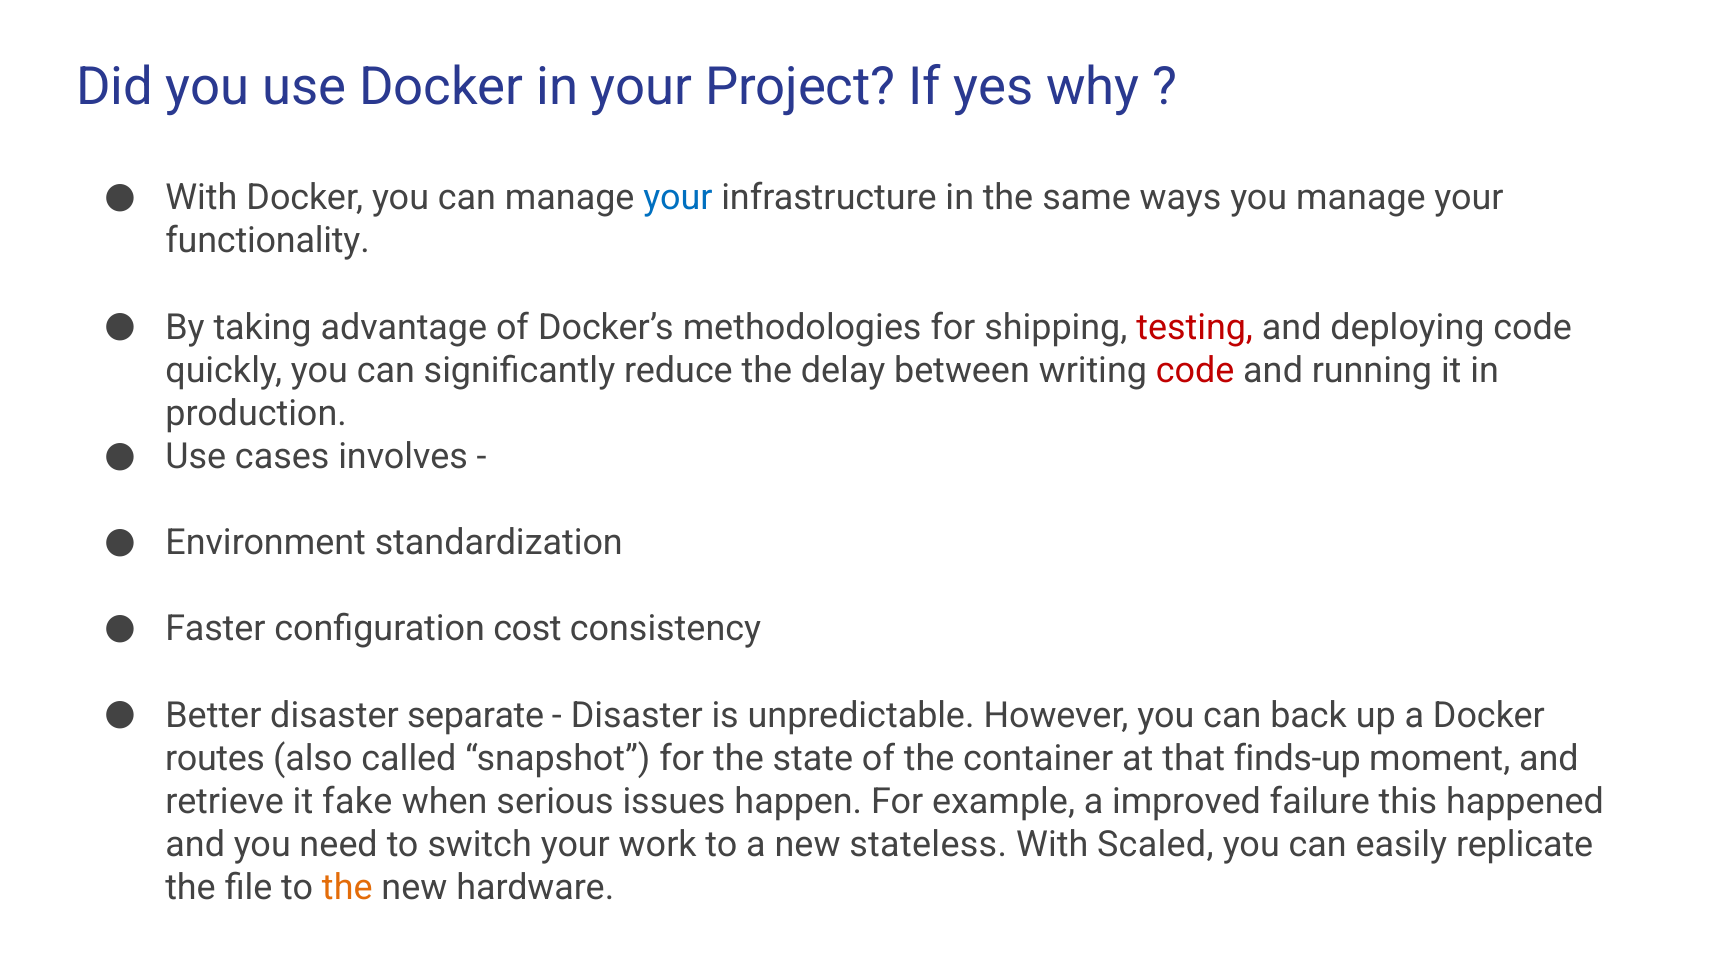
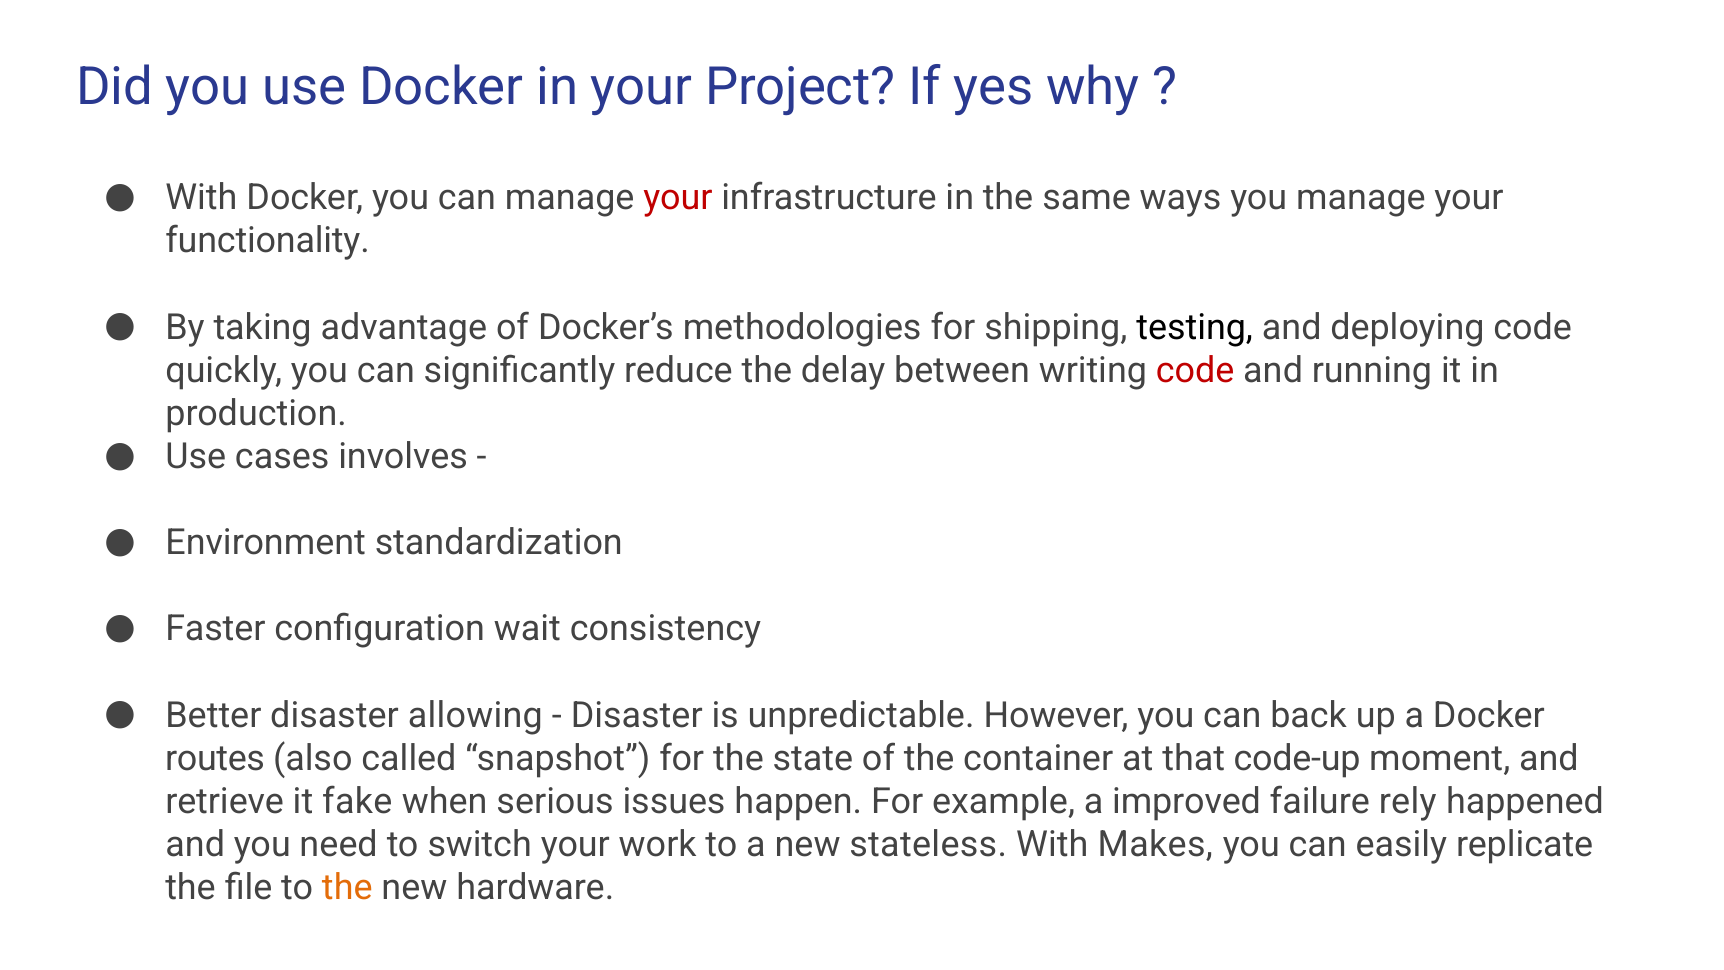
your colour: blue -> red (678, 198)
testing colour: red -> black (1195, 327)
cost: cost -> wait (527, 629)
separate: separate -> allowing (475, 715)
finds-up: finds-up -> code-up (1297, 758)
this: this -> rely (1408, 801)
Scaled: Scaled -> Makes (1155, 844)
